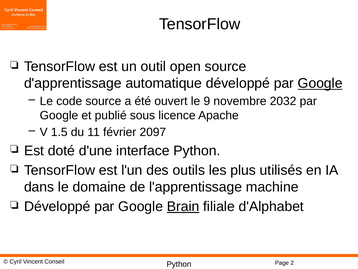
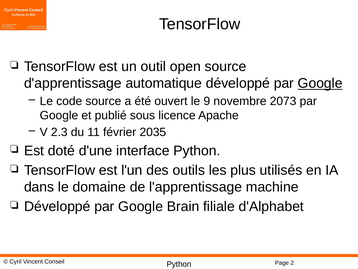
2032: 2032 -> 2073 (283, 101)
1.5: 1.5 -> 2.3 (59, 132)
2097: 2097 -> 2035 (153, 132)
Brain underline: present -> none (183, 206)
